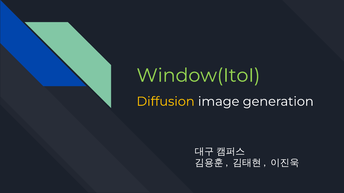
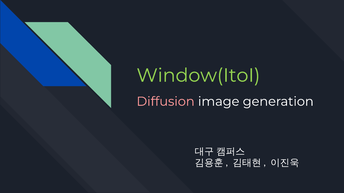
Diffusion colour: yellow -> pink (166, 102)
